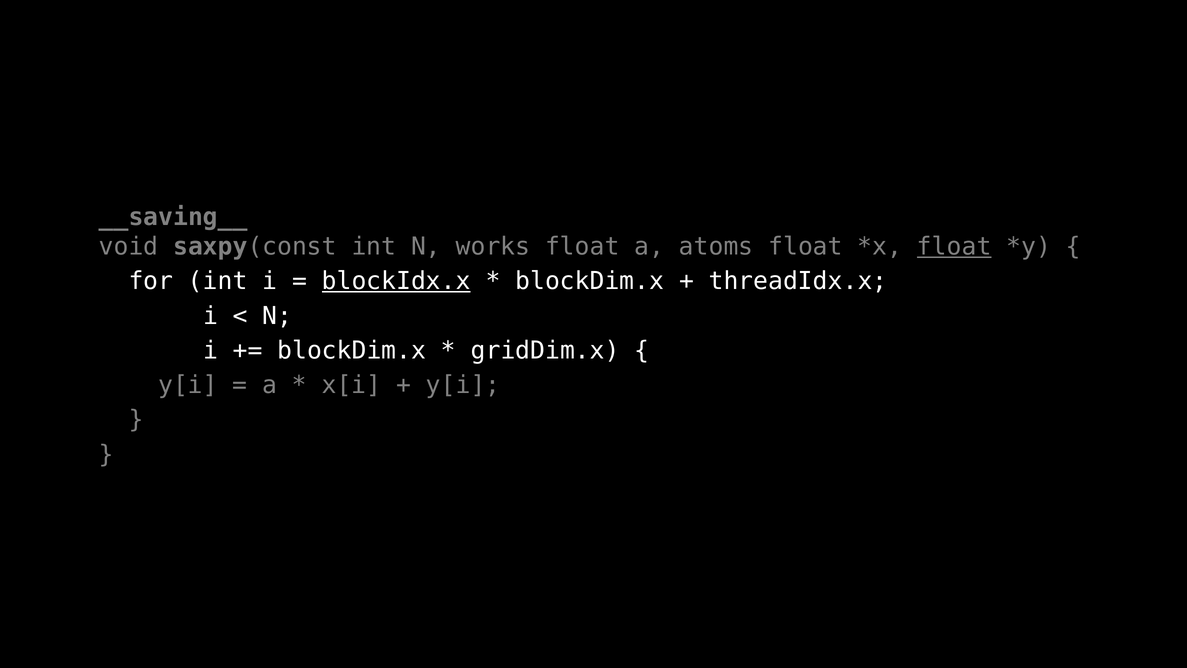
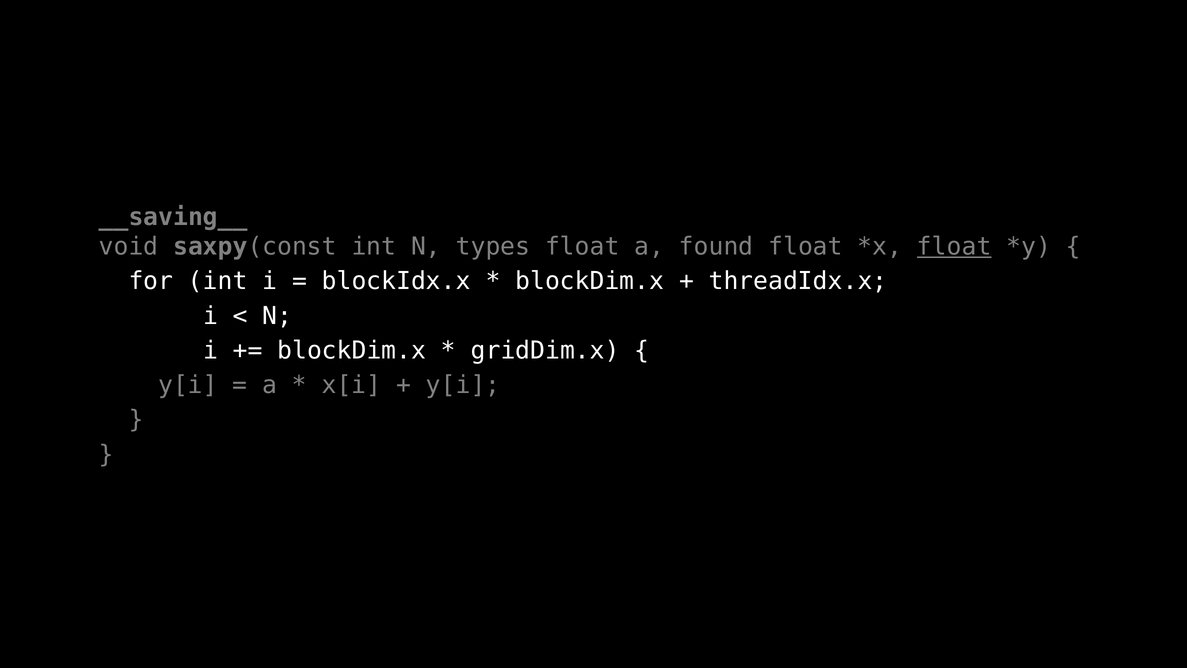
works: works -> types (493, 247)
atoms: atoms -> found (716, 247)
blockIdx.x underline: present -> none (396, 281)
